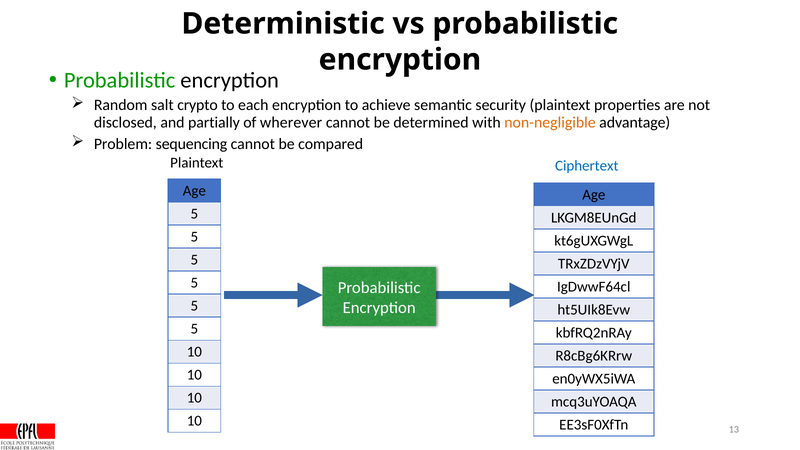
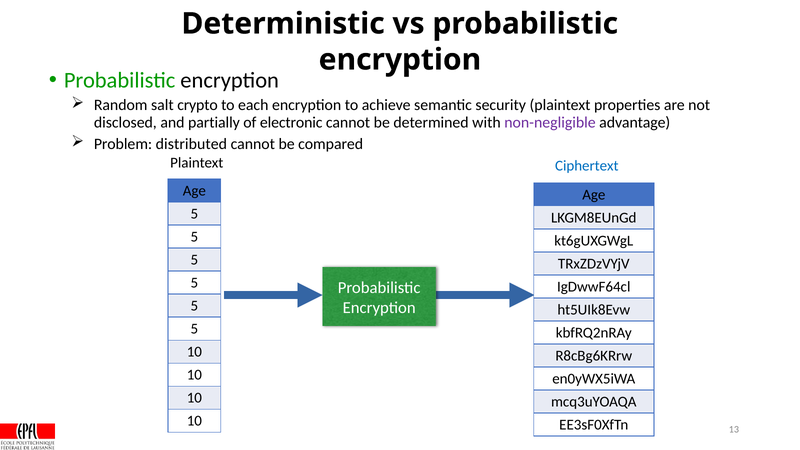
wherever: wherever -> electronic (291, 123)
non-negligible colour: orange -> purple (550, 123)
sequencing: sequencing -> distributed (191, 144)
